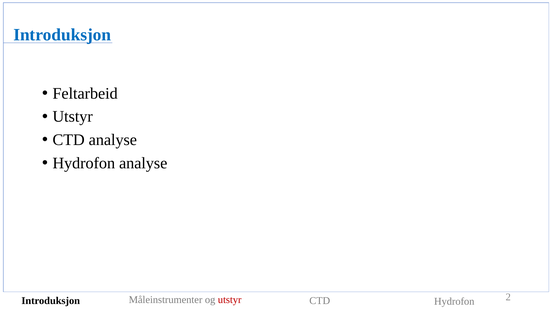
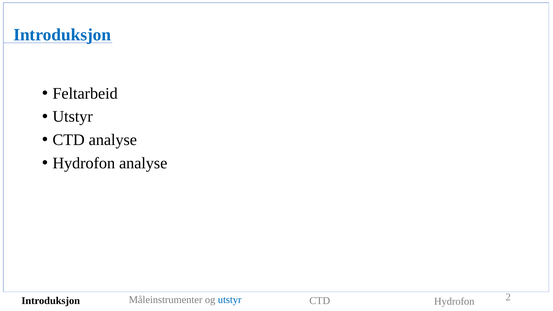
utstyr colour: red -> blue (230, 300)
